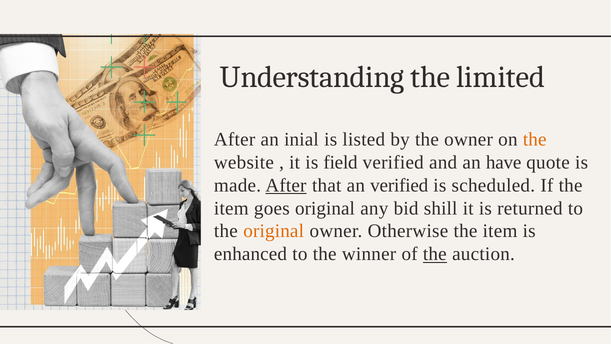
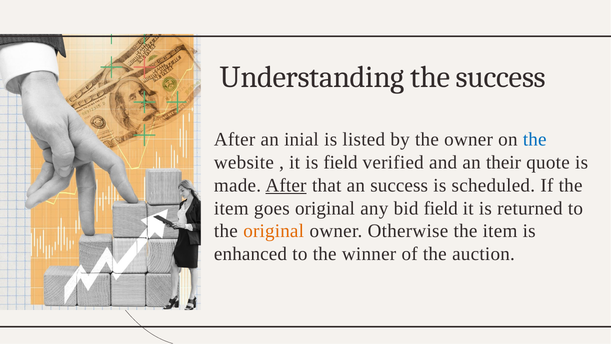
the limited: limited -> success (501, 77)
the colour: orange -> blue (535, 139)
have: have -> their (504, 162)
an verified: verified -> success (399, 185)
bid shill: shill -> field (441, 208)
the underline: present -> none (435, 254)
